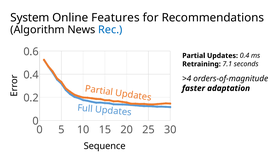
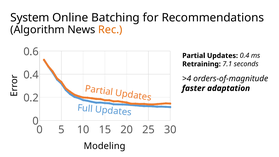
Features: Features -> Batching (116, 18)
Rec colour: blue -> orange (110, 30)
Sequence: Sequence -> Modeling (105, 146)
